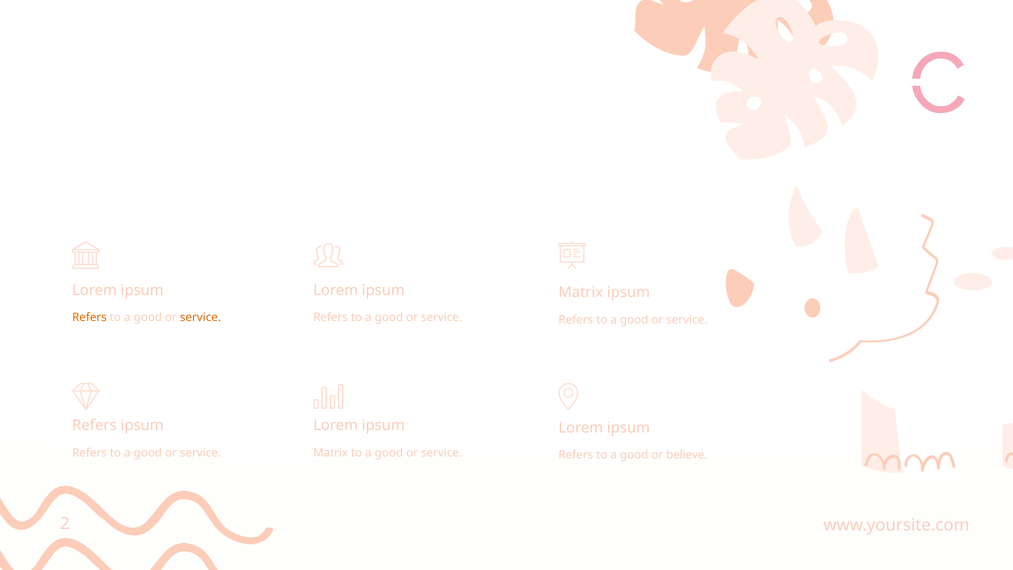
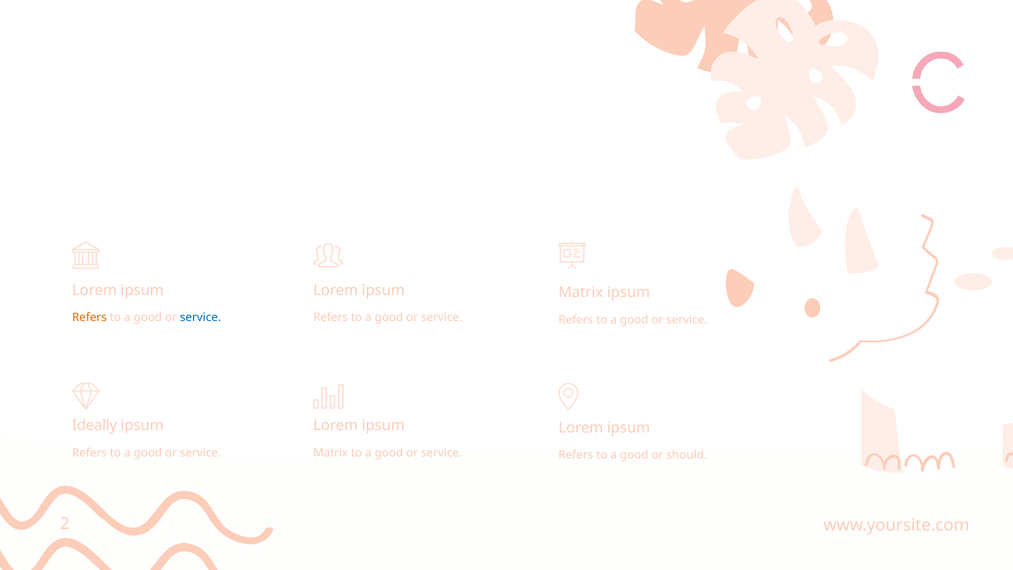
service colour: orange -> blue (200, 317)
Refers: Refers -> Ideally (95, 425)
believe: believe -> should (687, 455)
